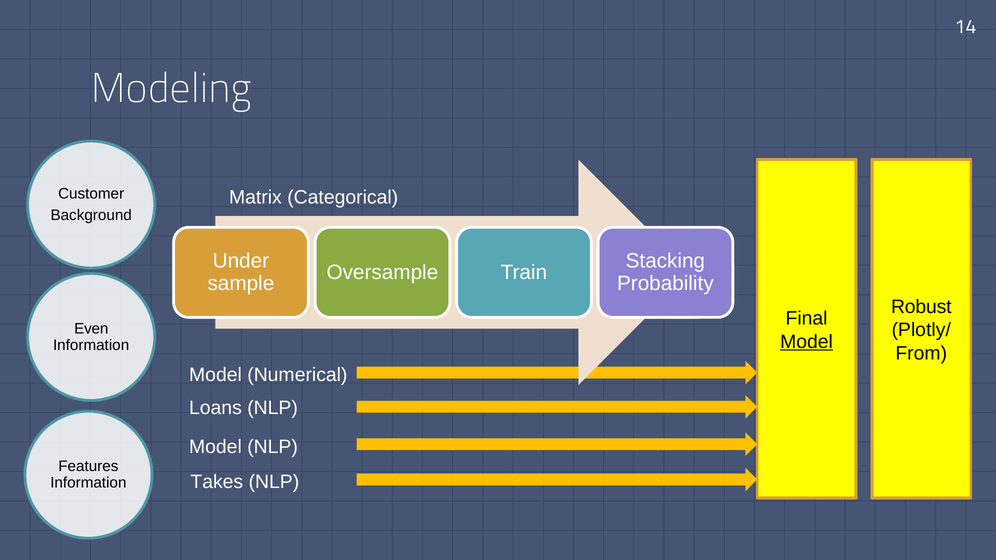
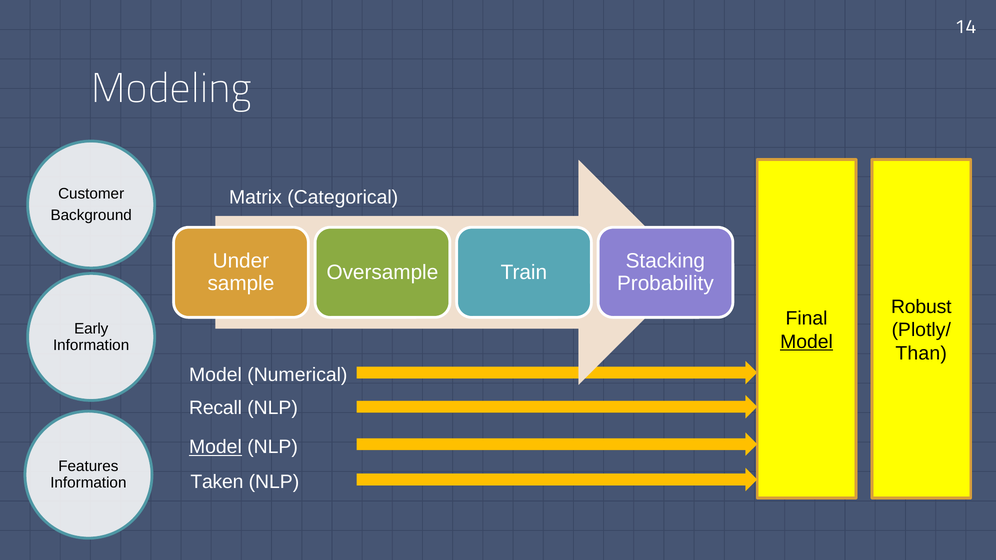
Even: Even -> Early (91, 329)
From: From -> Than (921, 353)
Loans: Loans -> Recall (216, 408)
Model underline: none -> present (215, 447)
Takes: Takes -> Taken (217, 482)
